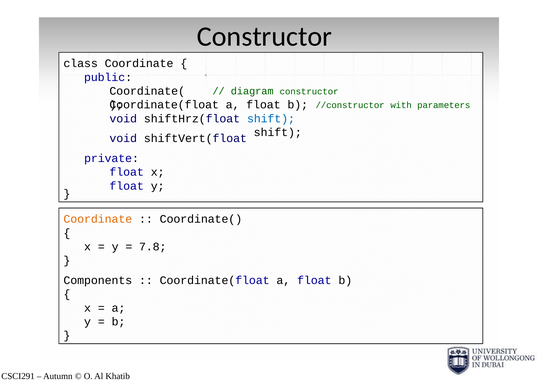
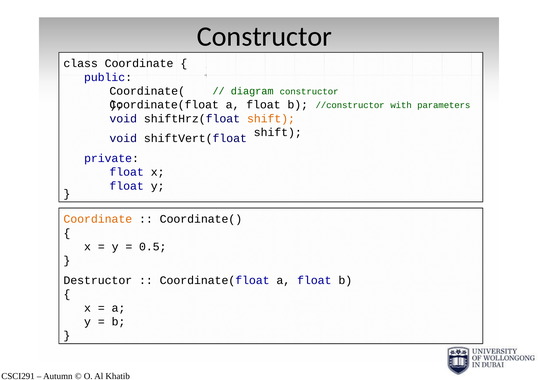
shift colour: blue -> orange (271, 119)
7.8: 7.8 -> 0.5 (153, 247)
Components: Components -> Destructor (98, 281)
